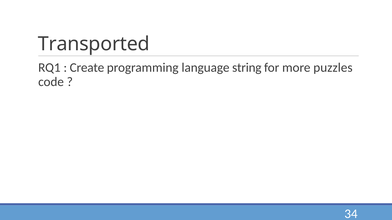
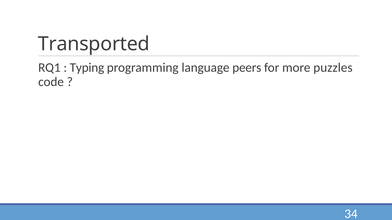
Create: Create -> Typing (87, 68)
string: string -> peers (247, 68)
